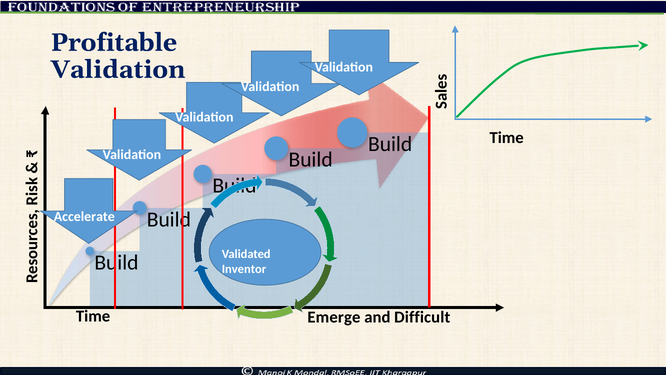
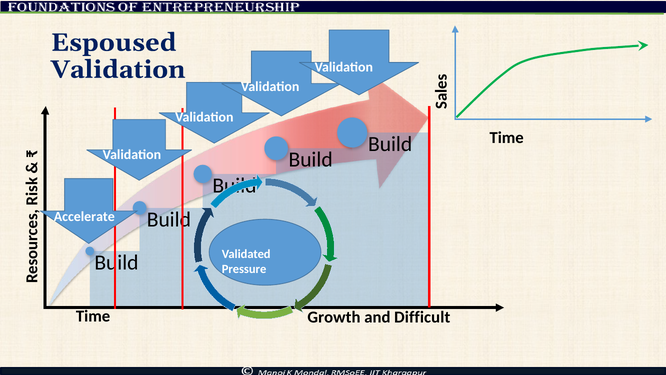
Profitable: Profitable -> Espoused (114, 42)
Inventor: Inventor -> Pressure (244, 269)
Emerge: Emerge -> Growth (334, 317)
